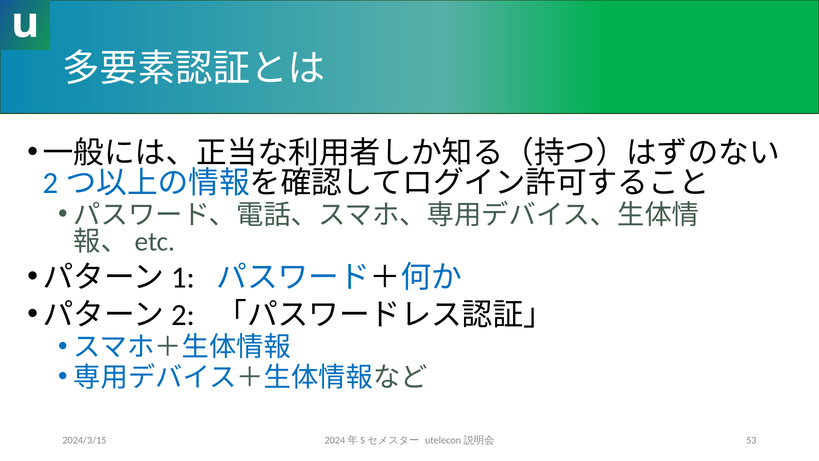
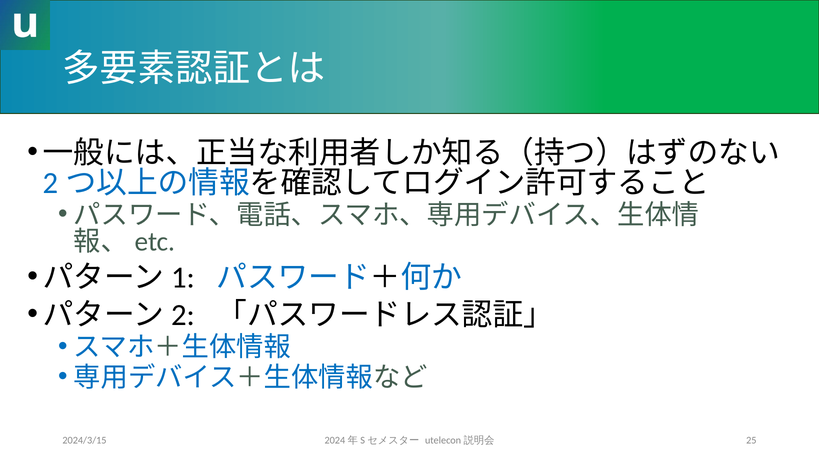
53: 53 -> 25 (751, 440)
